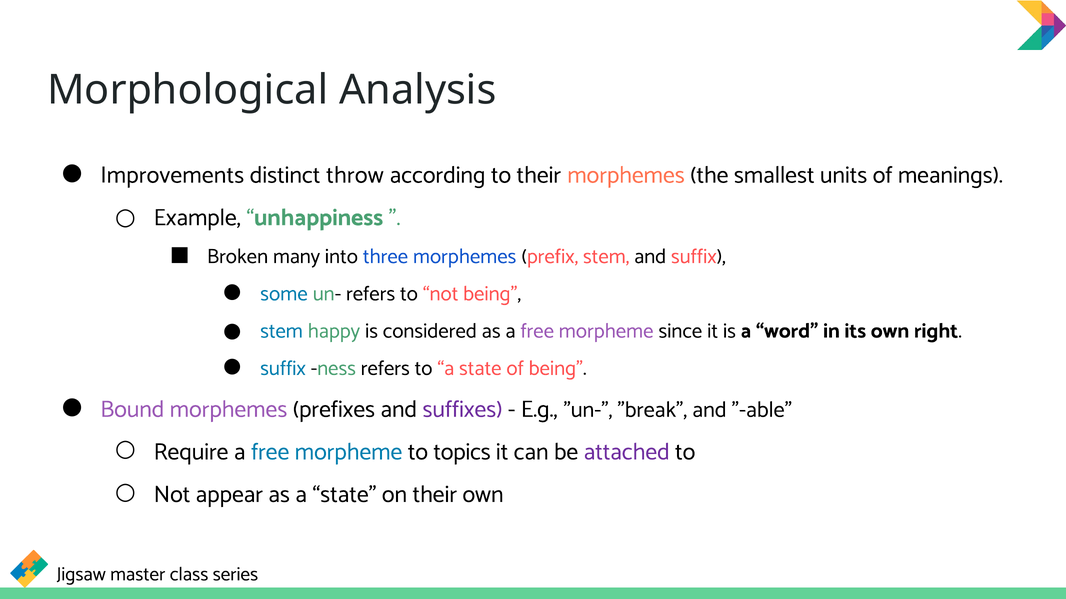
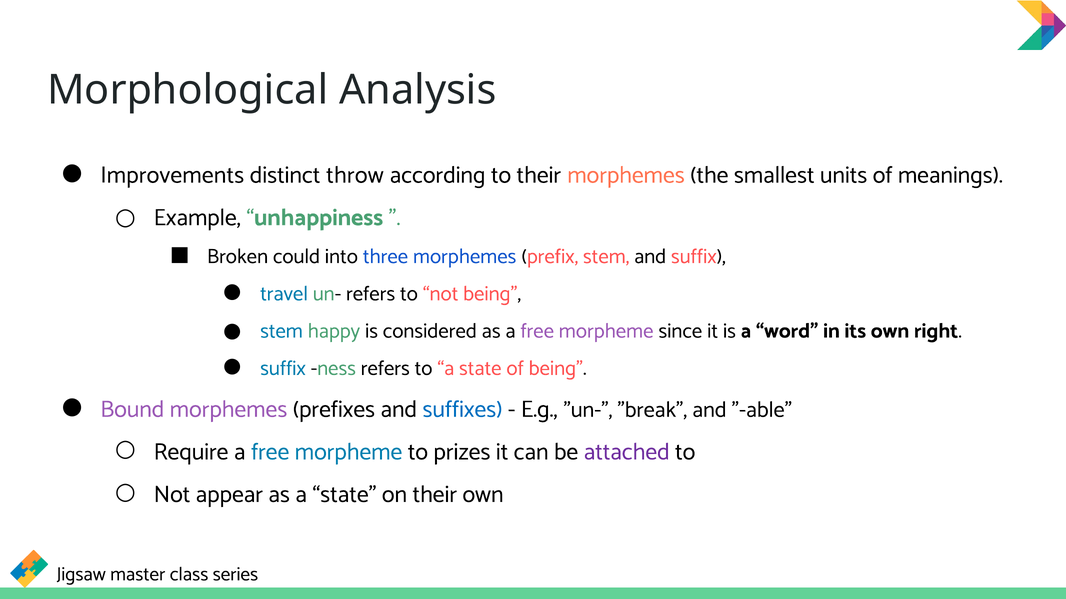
many: many -> could (296, 257)
some: some -> travel (284, 294)
suffixes colour: purple -> blue (462, 409)
topics: topics -> prizes (462, 452)
